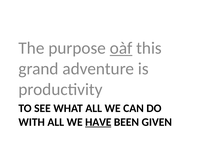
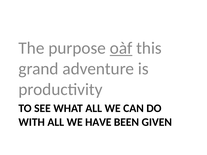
HAVE underline: present -> none (98, 122)
